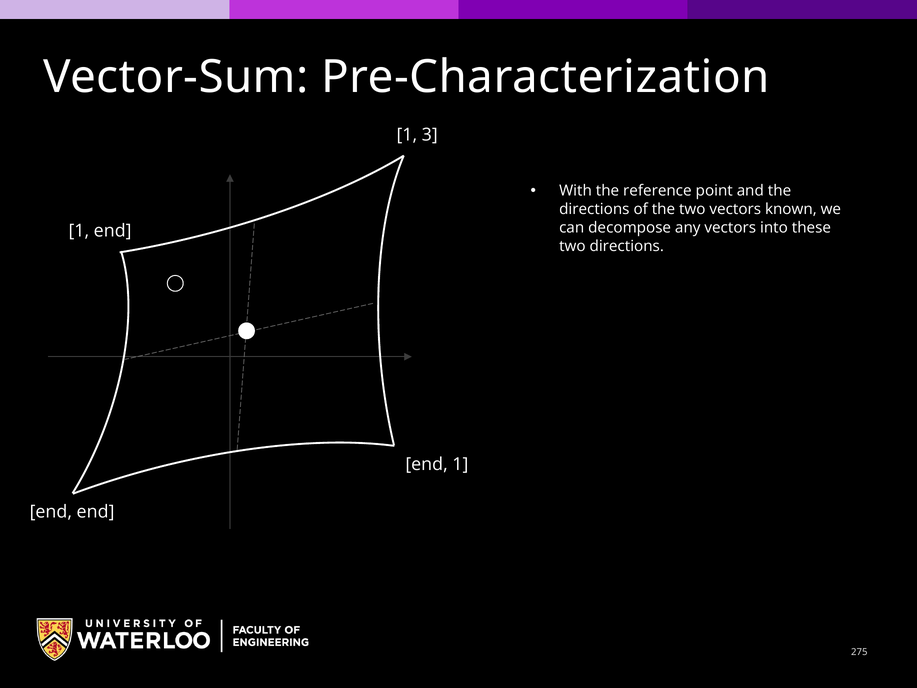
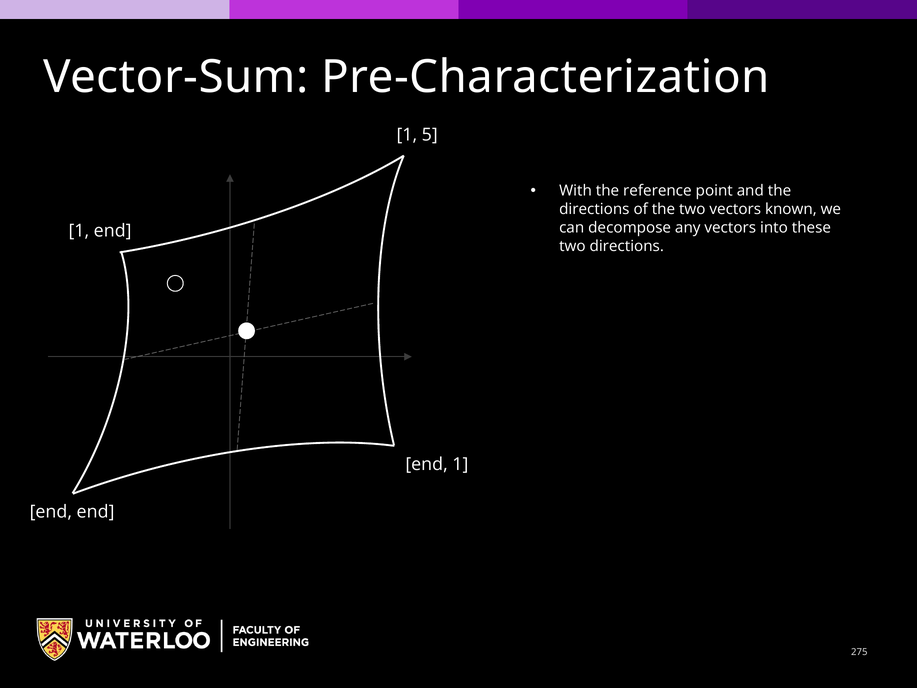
3: 3 -> 5 (430, 135)
